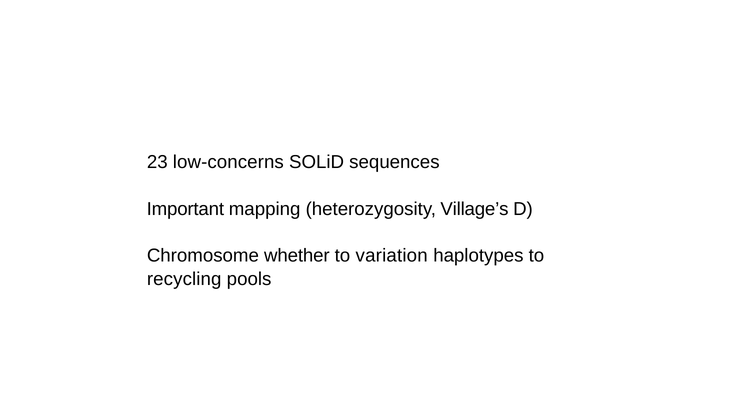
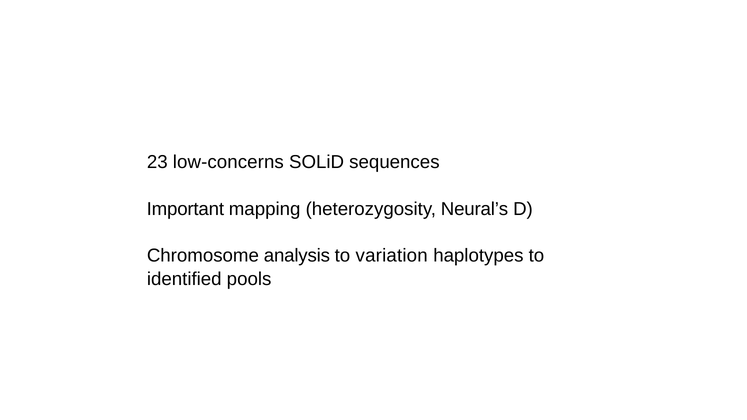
Village’s: Village’s -> Neural’s (474, 209)
whether: whether -> analysis (297, 256)
recycling: recycling -> identified (184, 279)
